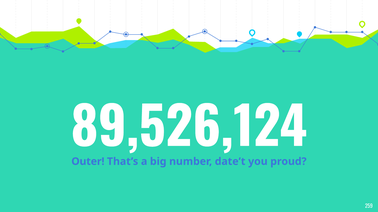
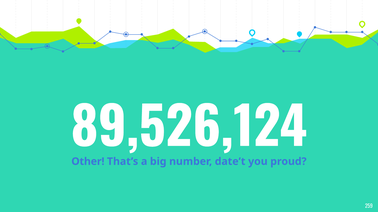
Outer: Outer -> Other (88, 162)
